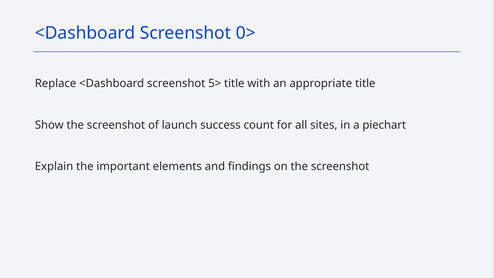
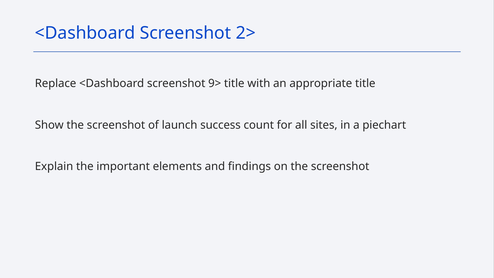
0>: 0> -> 2> (246, 33)
5>: 5> -> 9> (215, 83)
